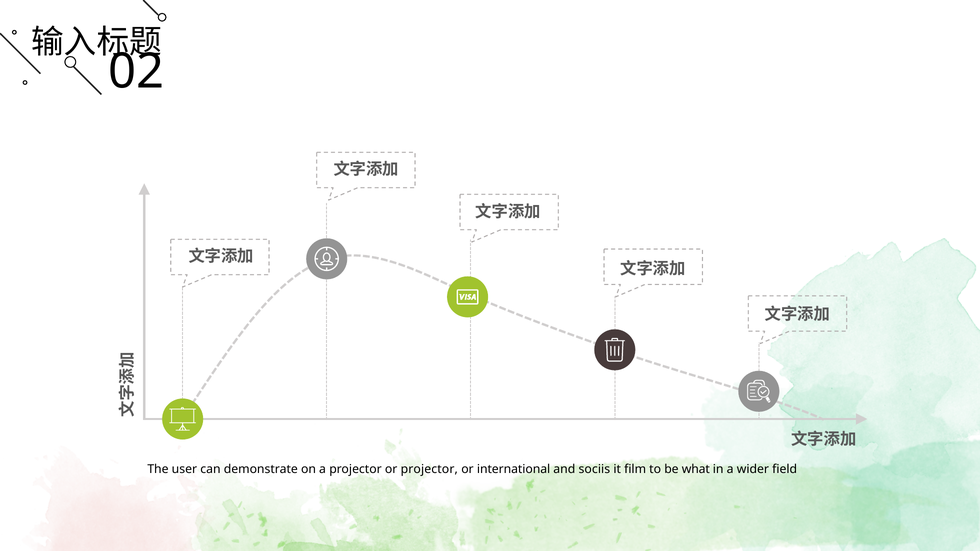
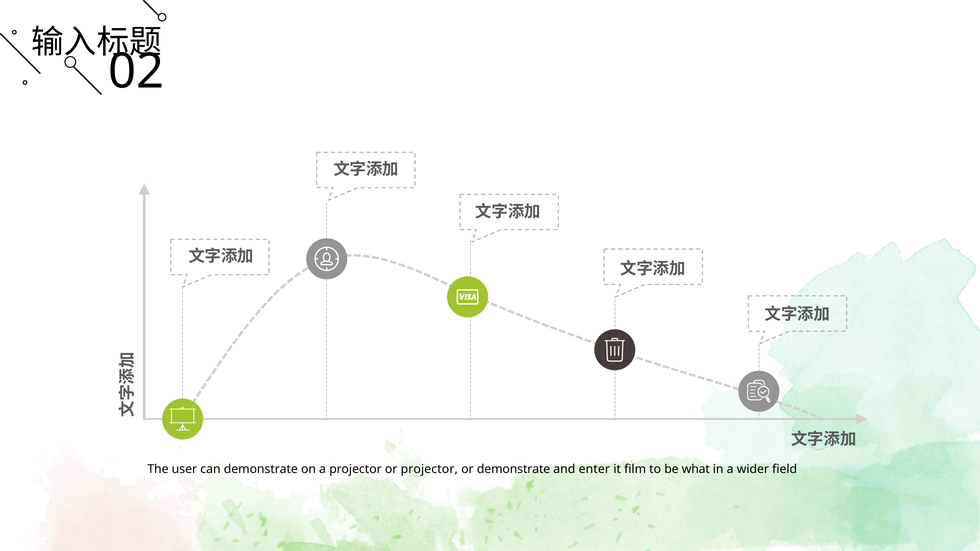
or international: international -> demonstrate (514, 469)
sociis: sociis -> enter (594, 469)
